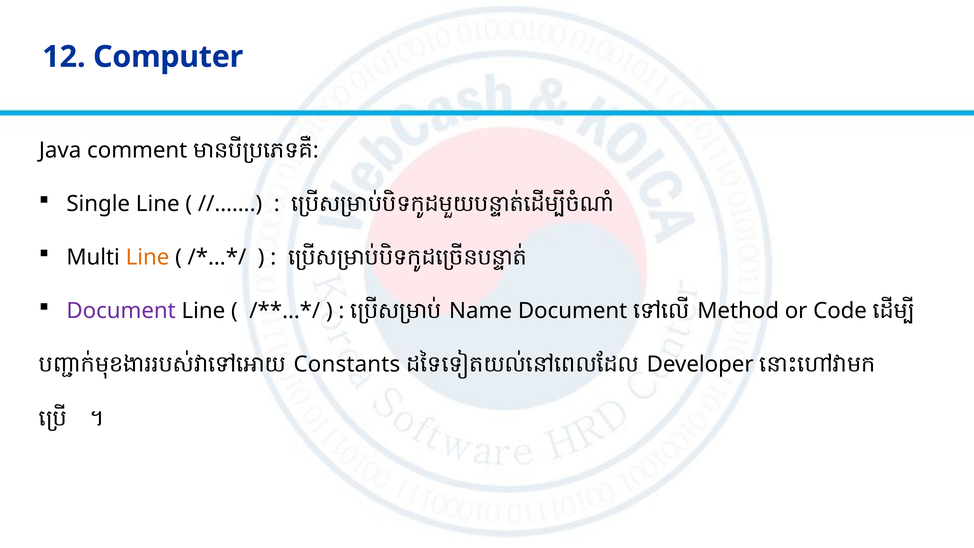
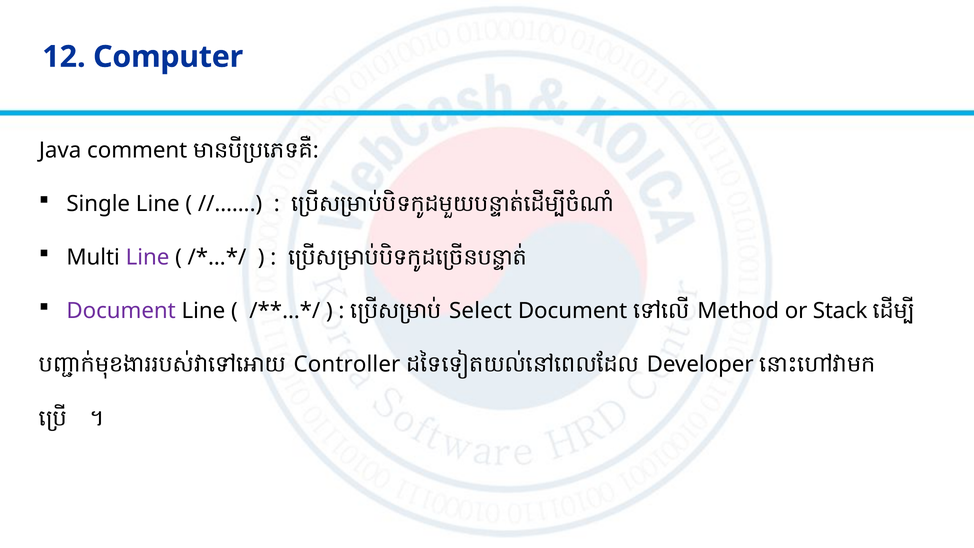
Line colour: orange -> purple (148, 257)
Name: Name -> Select (480, 311)
Code: Code -> Stack (840, 311)
Constants: Constants -> Controller (347, 365)
